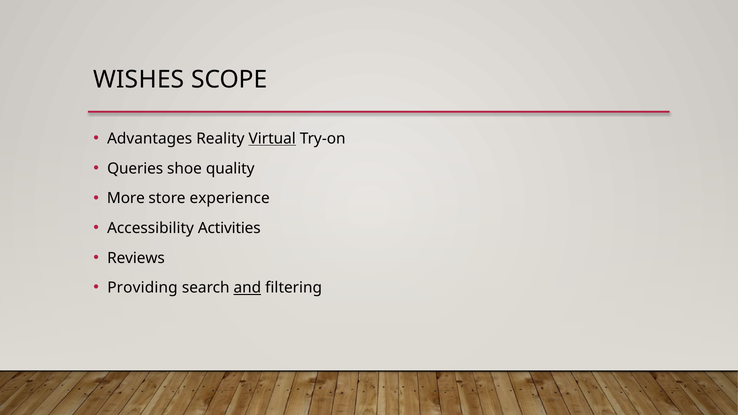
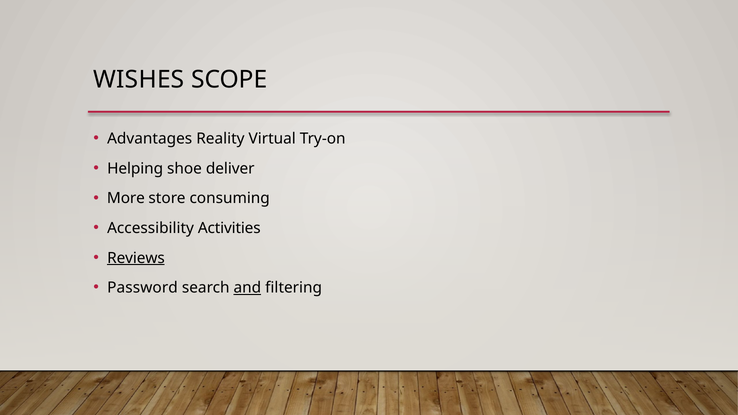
Virtual underline: present -> none (272, 139)
Queries: Queries -> Helping (135, 169)
quality: quality -> deliver (230, 169)
experience: experience -> consuming (230, 198)
Reviews underline: none -> present (136, 258)
Providing: Providing -> Password (142, 288)
